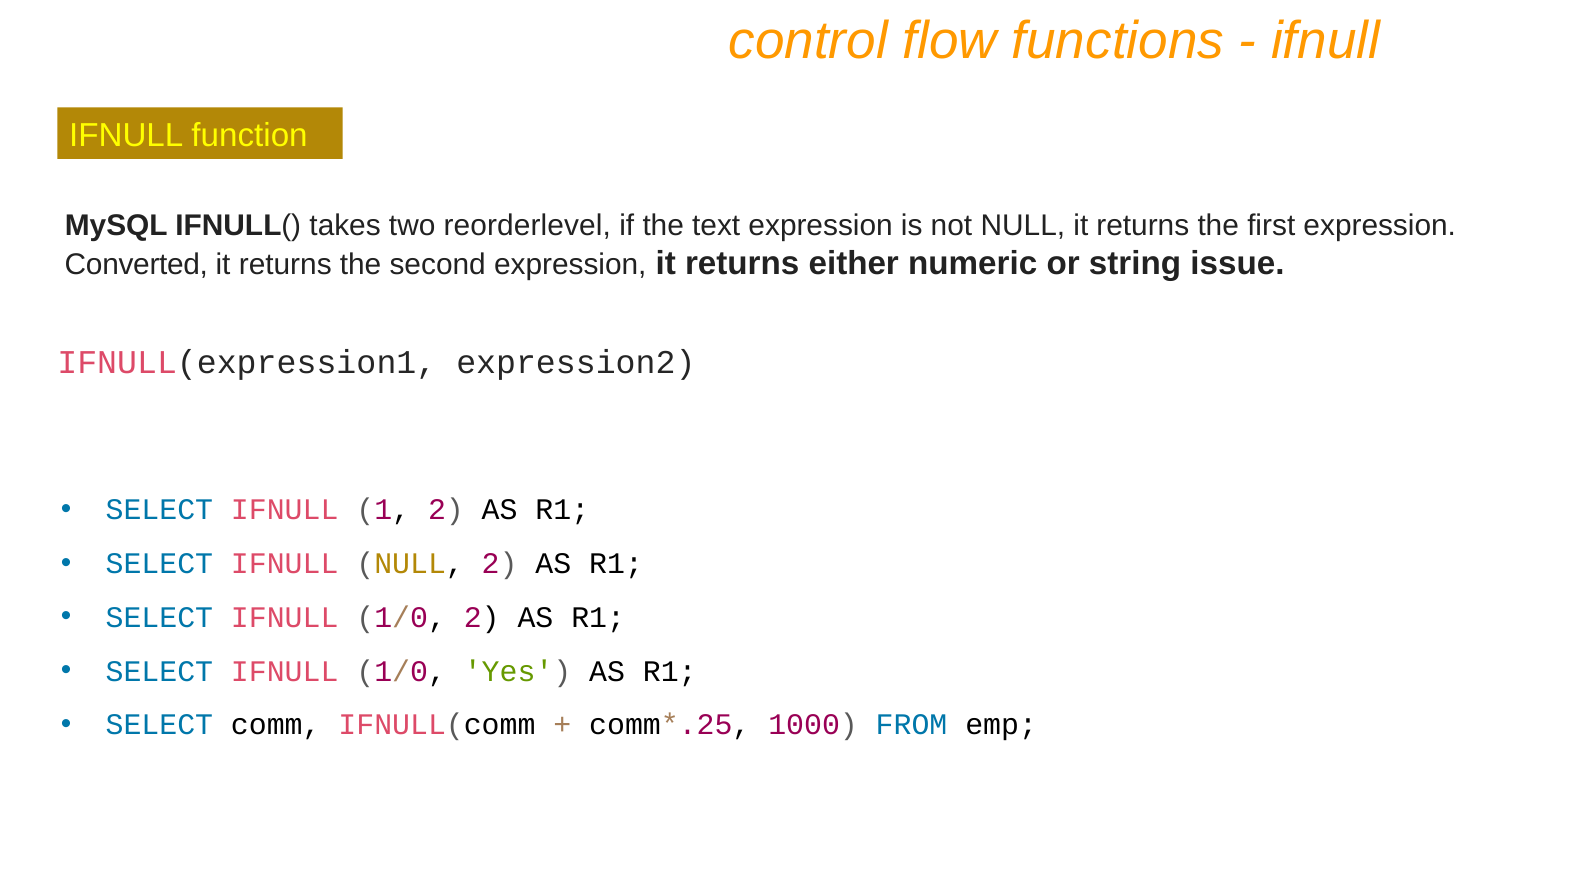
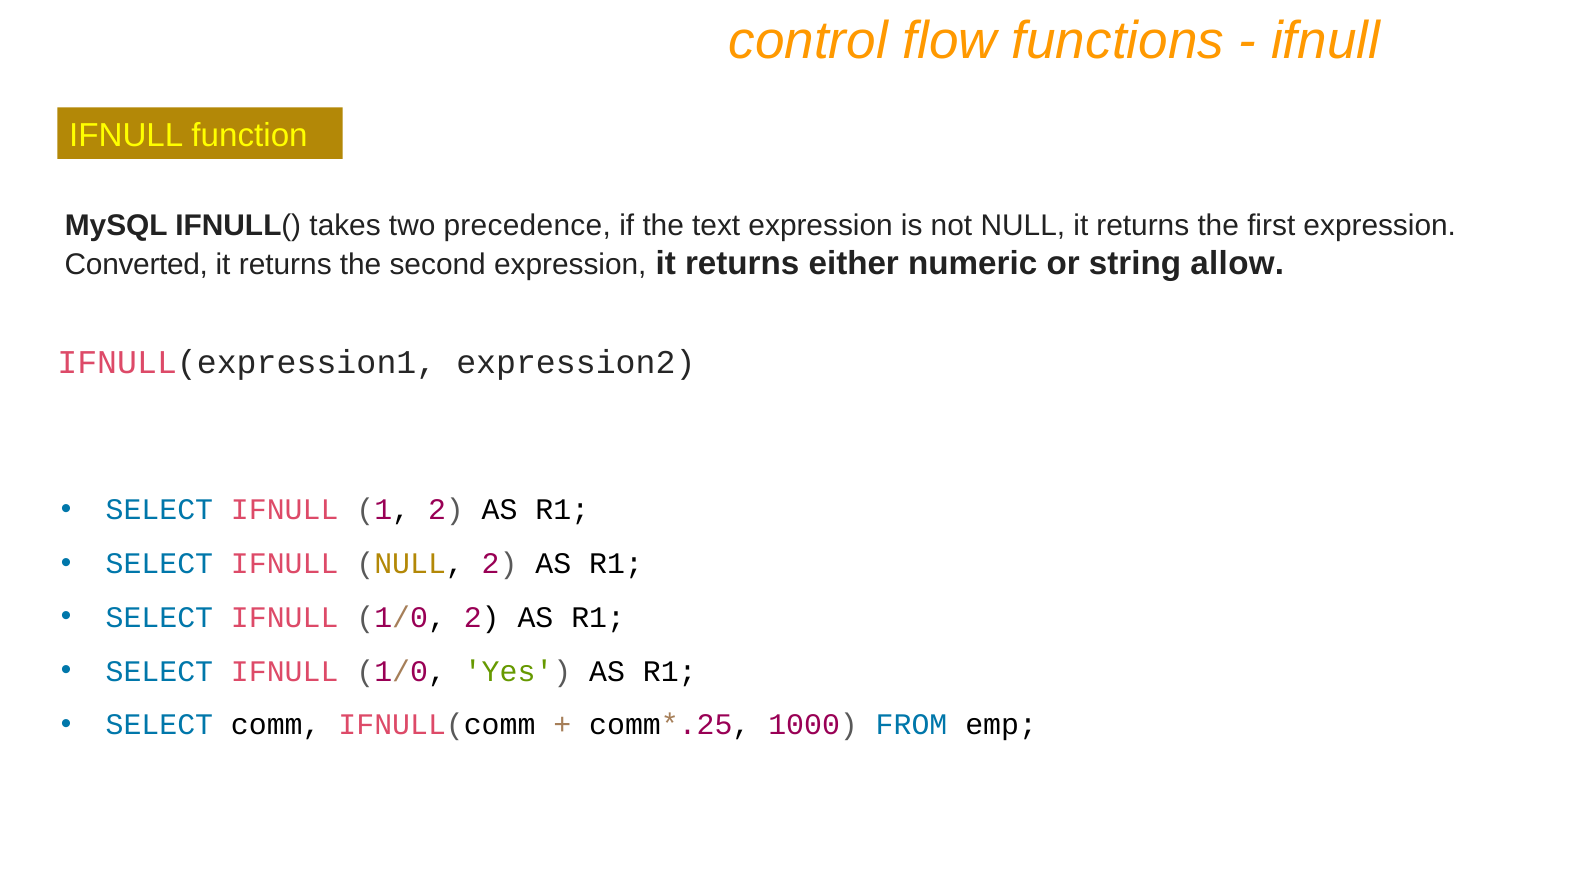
reorderlevel: reorderlevel -> precedence (527, 225)
issue: issue -> allow (1237, 263)
